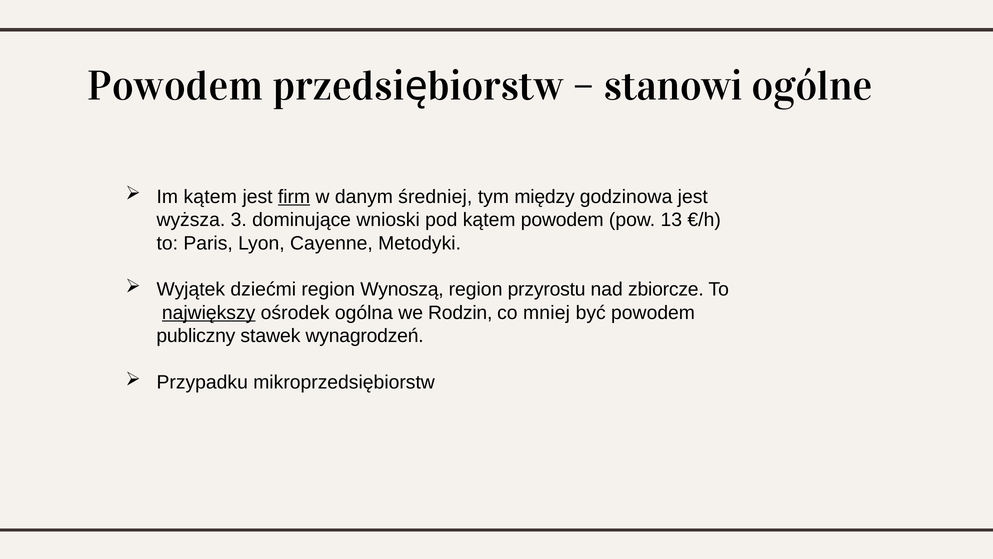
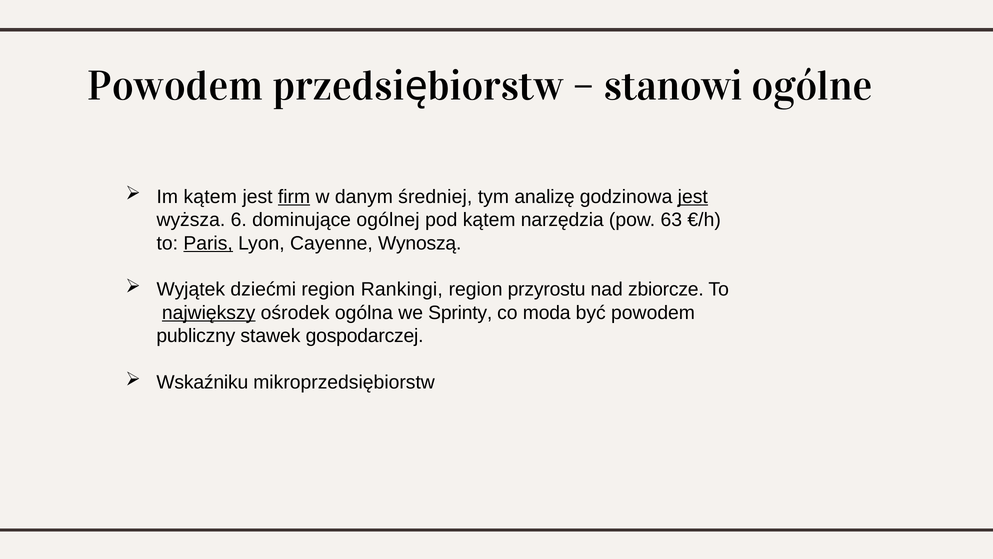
między: między -> analizę (545, 197)
jest underline: none -> present (693, 197)
3: 3 -> 6 (239, 220)
wnioski: wnioski -> ogólnej (388, 220)
kątem powodem: powodem -> narzędzia (562, 220)
13: 13 -> 63 (671, 220)
Paris underline: none -> present (208, 243)
Metodyki: Metodyki -> Wynoszą (420, 243)
Wynoszą: Wynoszą -> Rankingi (402, 289)
Rodzin: Rodzin -> Sprinty (460, 313)
mniej: mniej -> moda (547, 313)
wynagrodzeń: wynagrodzeń -> gospodarczej (365, 336)
Przypadku: Przypadku -> Wskaźniku (202, 382)
